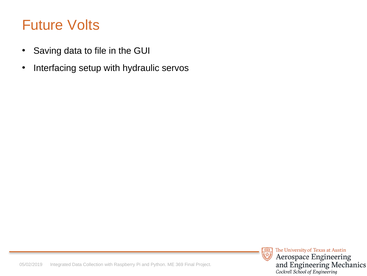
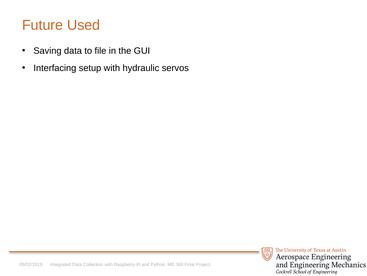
Volts: Volts -> Used (84, 25)
